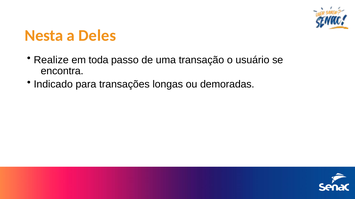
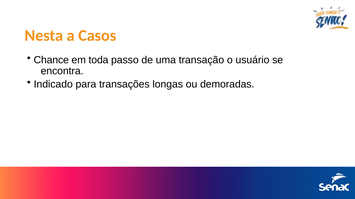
Deles: Deles -> Casos (97, 36)
Realize: Realize -> Chance (51, 60)
